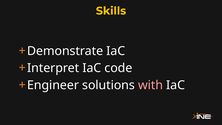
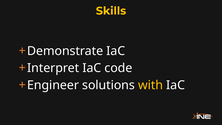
with colour: pink -> yellow (150, 85)
